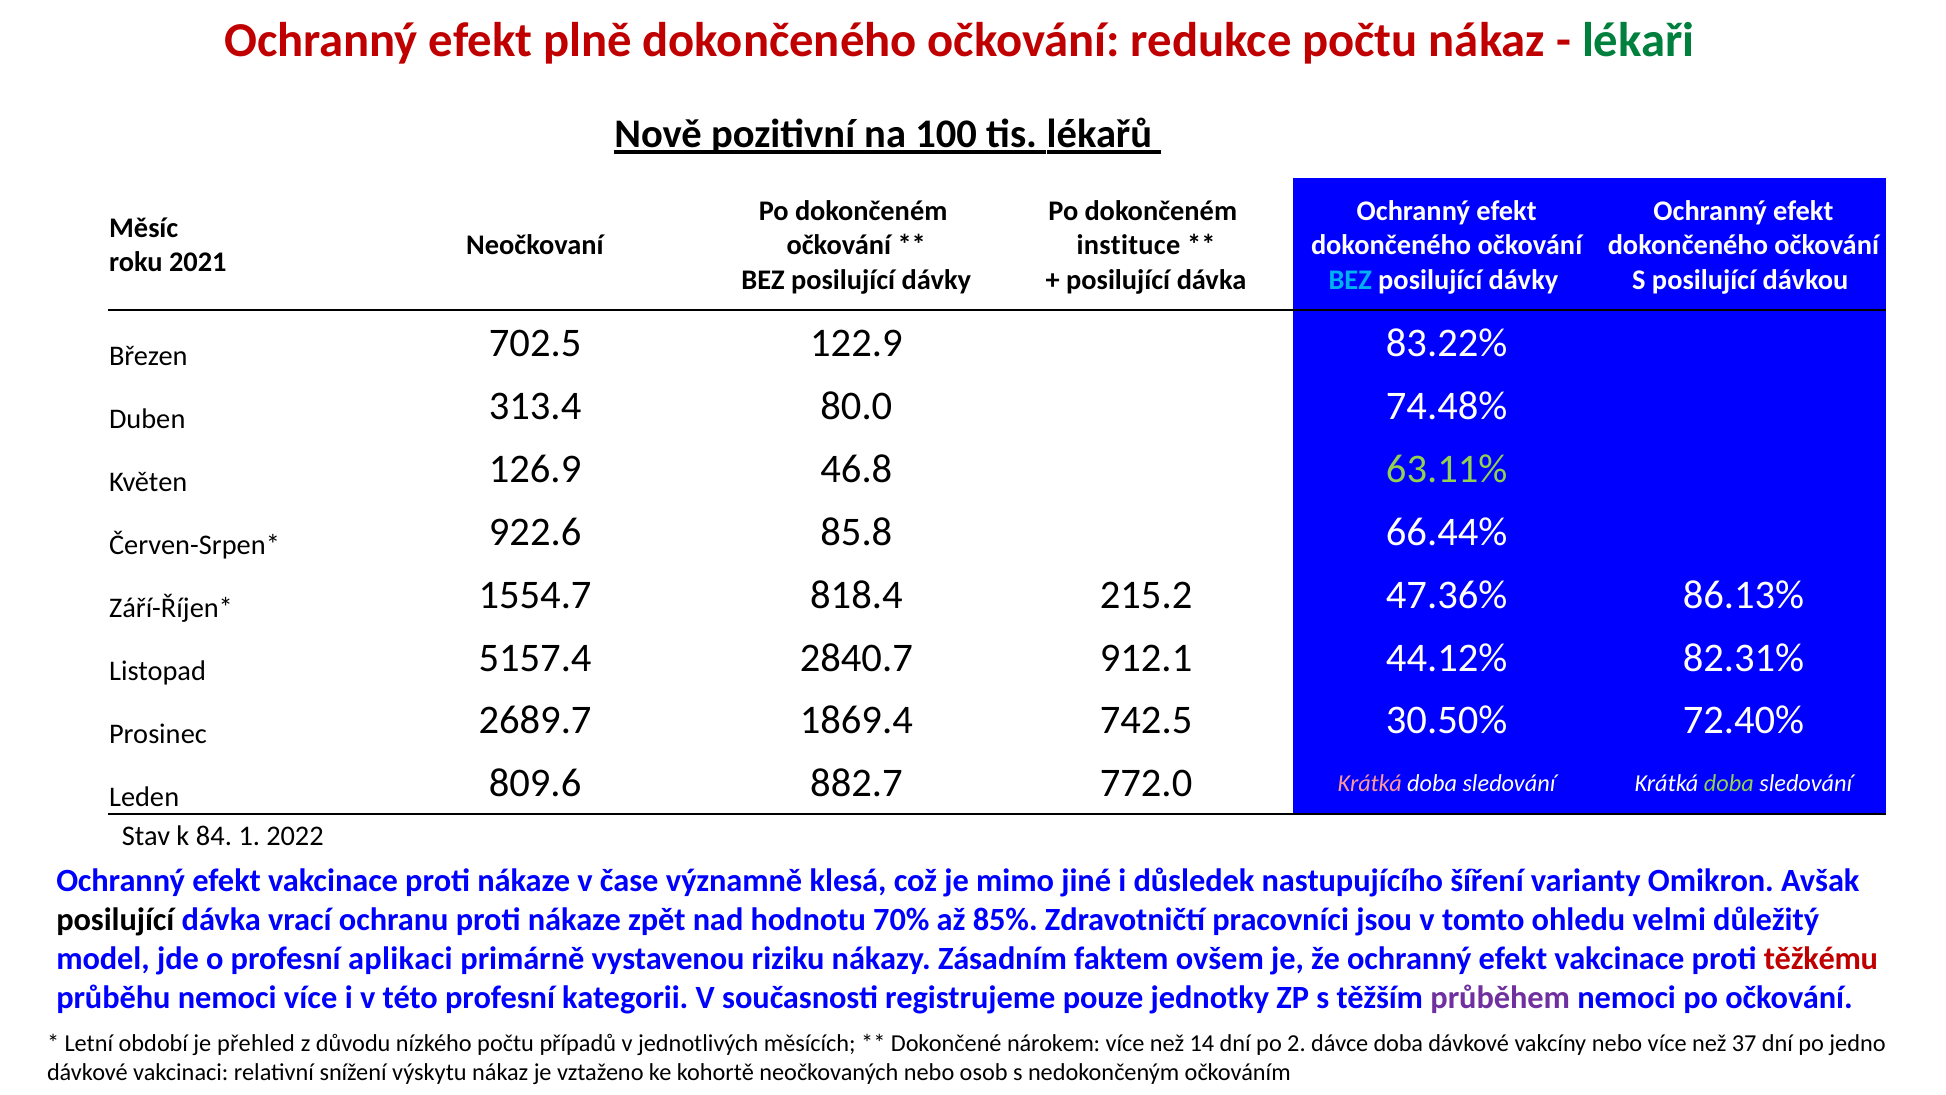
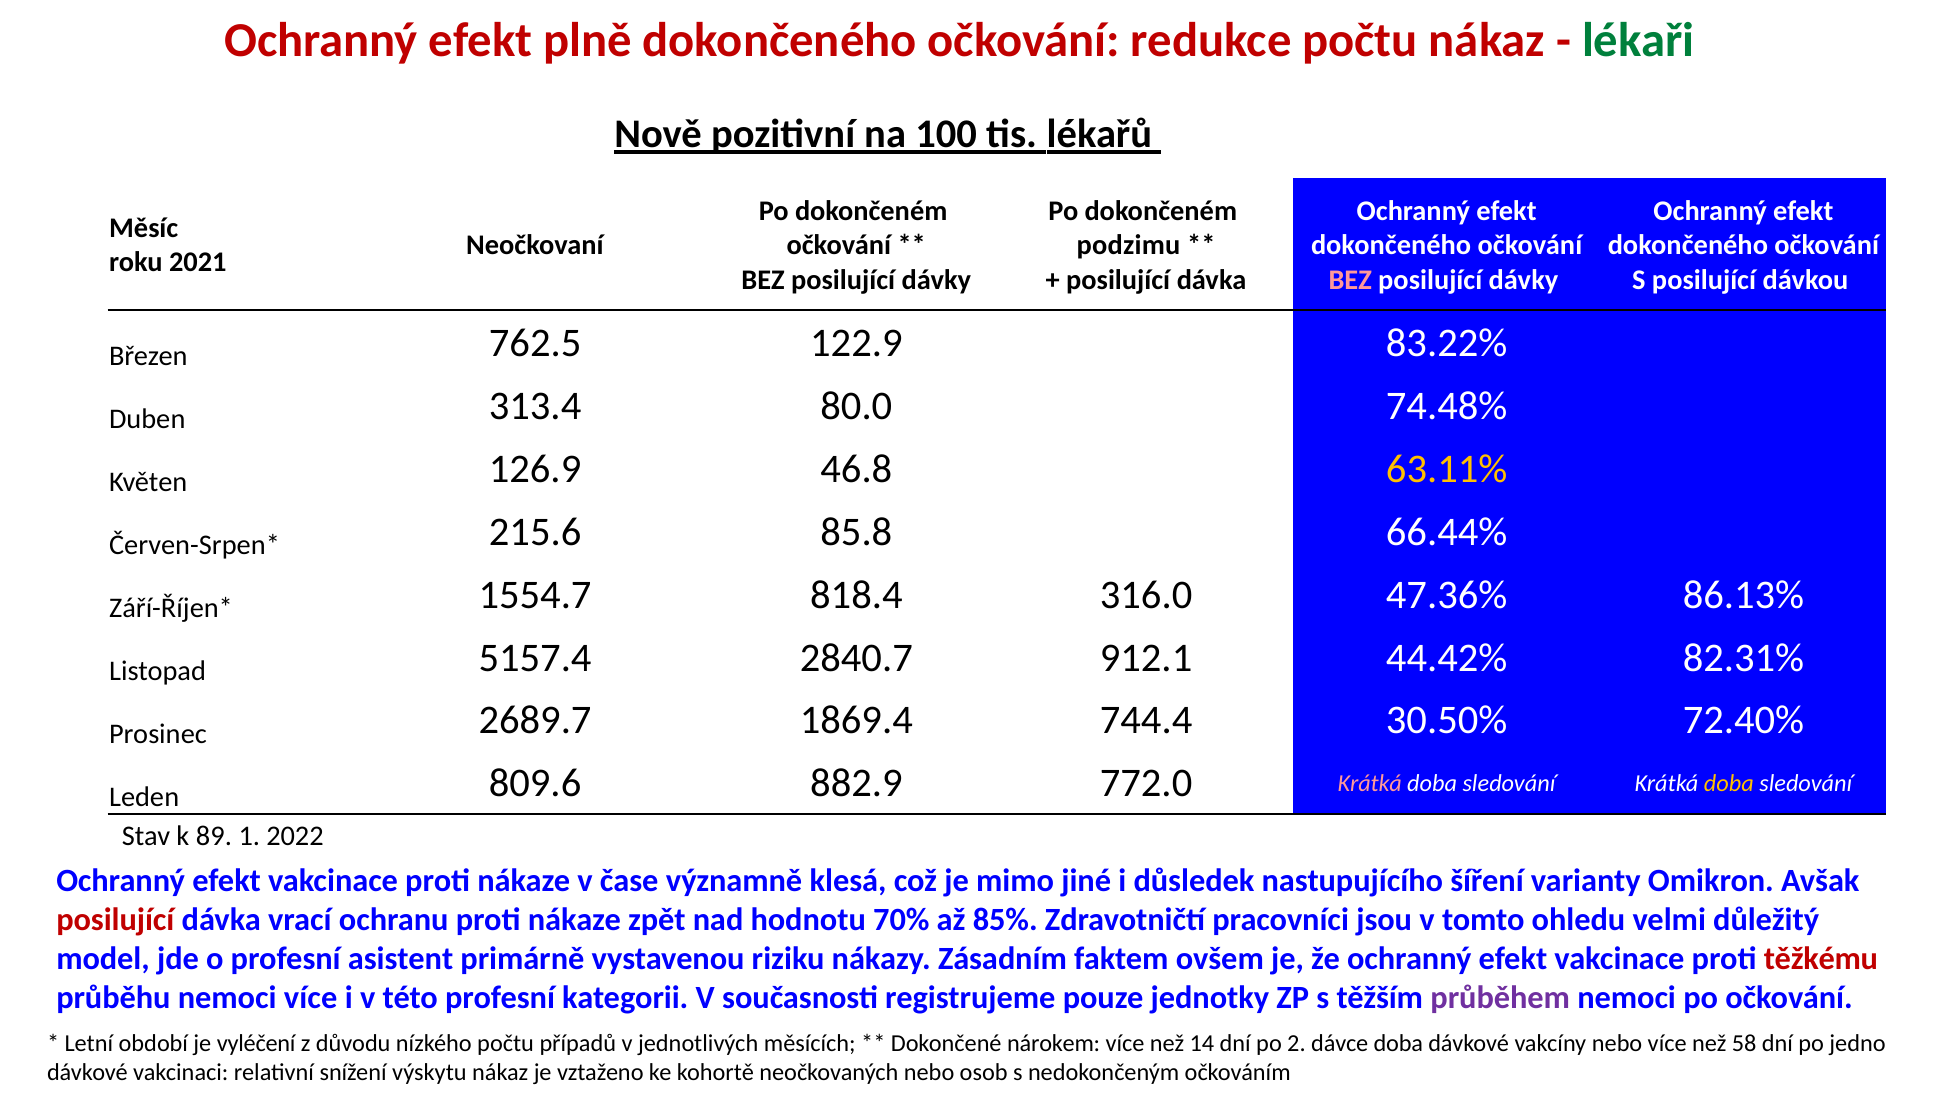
instituce: instituce -> podzimu (1128, 245)
BEZ colour: light blue -> pink (1350, 280)
702.5: 702.5 -> 762.5 (535, 343)
63.11% colour: light green -> yellow (1447, 469)
922.6: 922.6 -> 215.6 (535, 532)
215.2: 215.2 -> 316.0 (1146, 594)
44.12%: 44.12% -> 44.42% (1447, 657)
742.5: 742.5 -> 744.4 (1146, 720)
882.7: 882.7 -> 882.9 (856, 783)
doba colour: light green -> yellow (1729, 783)
84: 84 -> 89 (214, 836)
posilující colour: black -> red (115, 919)
aplikaci: aplikaci -> asistent (401, 958)
přehled: přehled -> vyléčení (256, 1043)
37: 37 -> 58 (1744, 1043)
